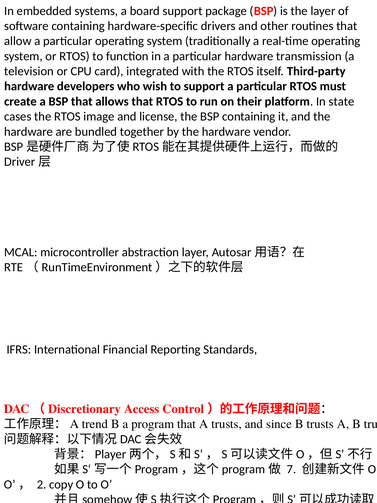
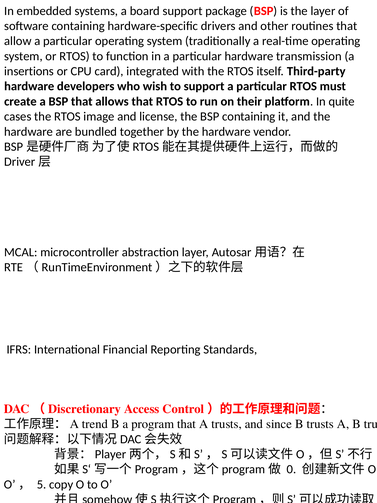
television: television -> insertions (29, 71)
state: state -> quite (342, 101)
7: 7 -> 0 (291, 469)
2: 2 -> 5 (42, 484)
